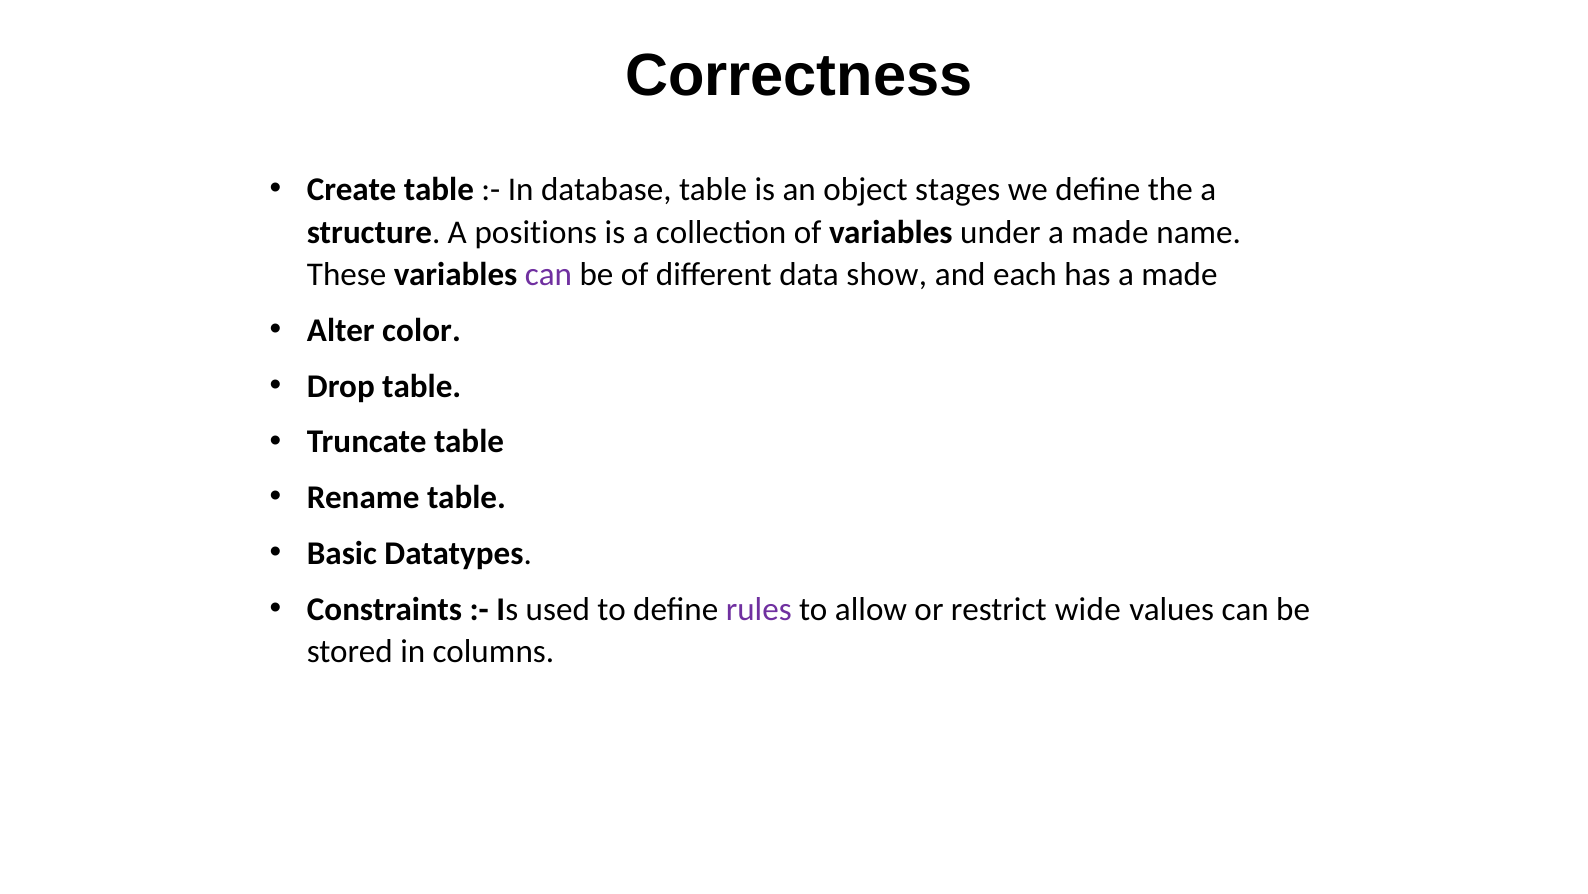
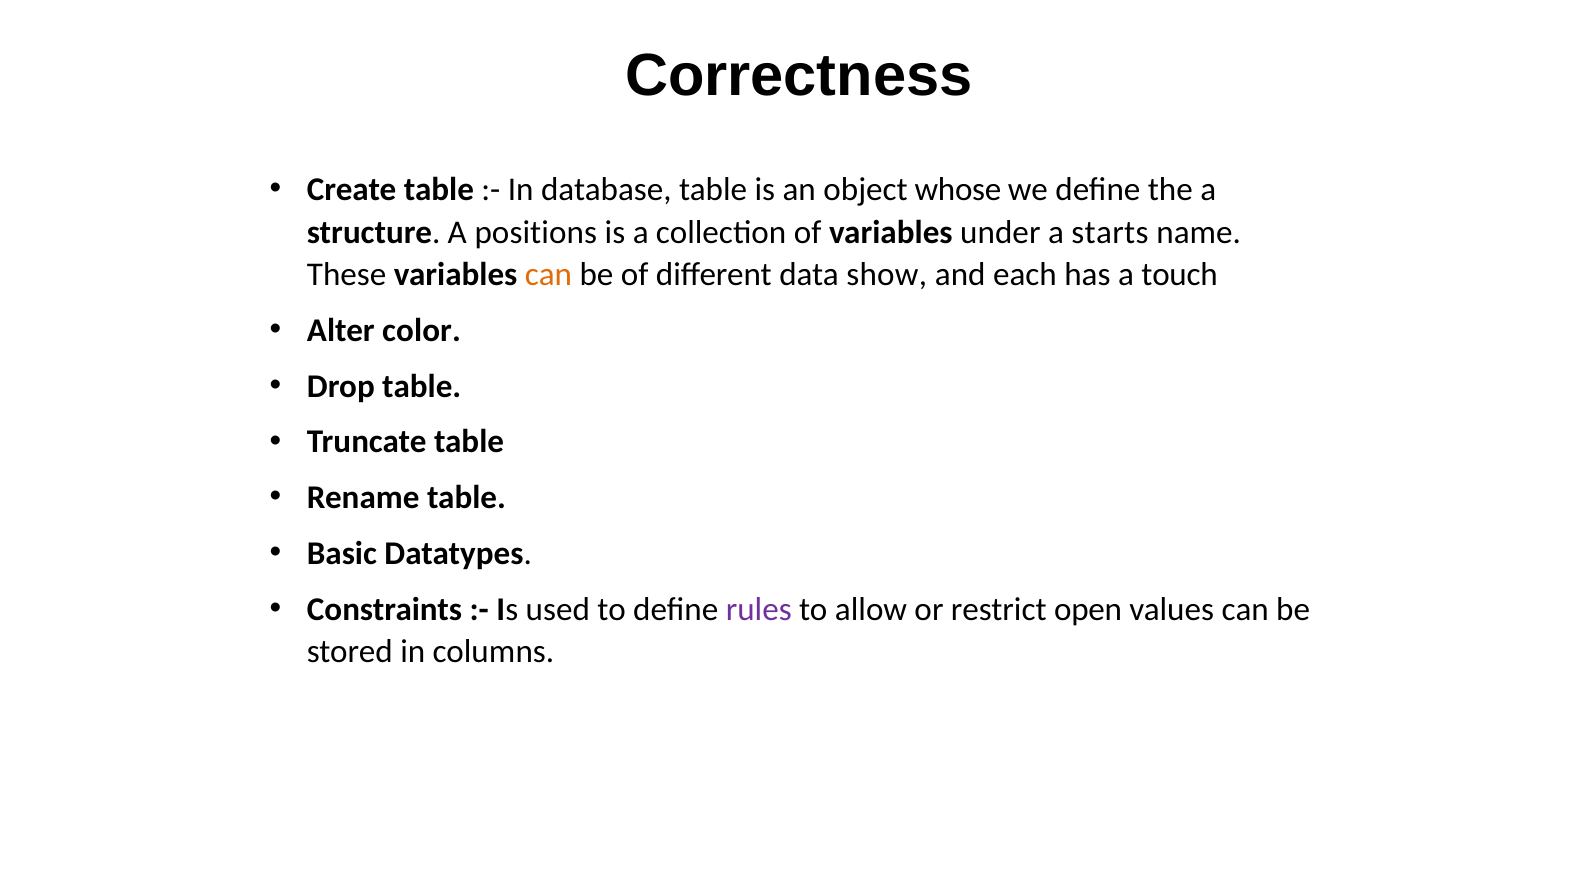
stages: stages -> whose (958, 190)
under a made: made -> starts (1110, 232)
can colour: purple -> orange (548, 275)
has a made: made -> touch (1180, 275)
wide: wide -> open (1088, 609)
